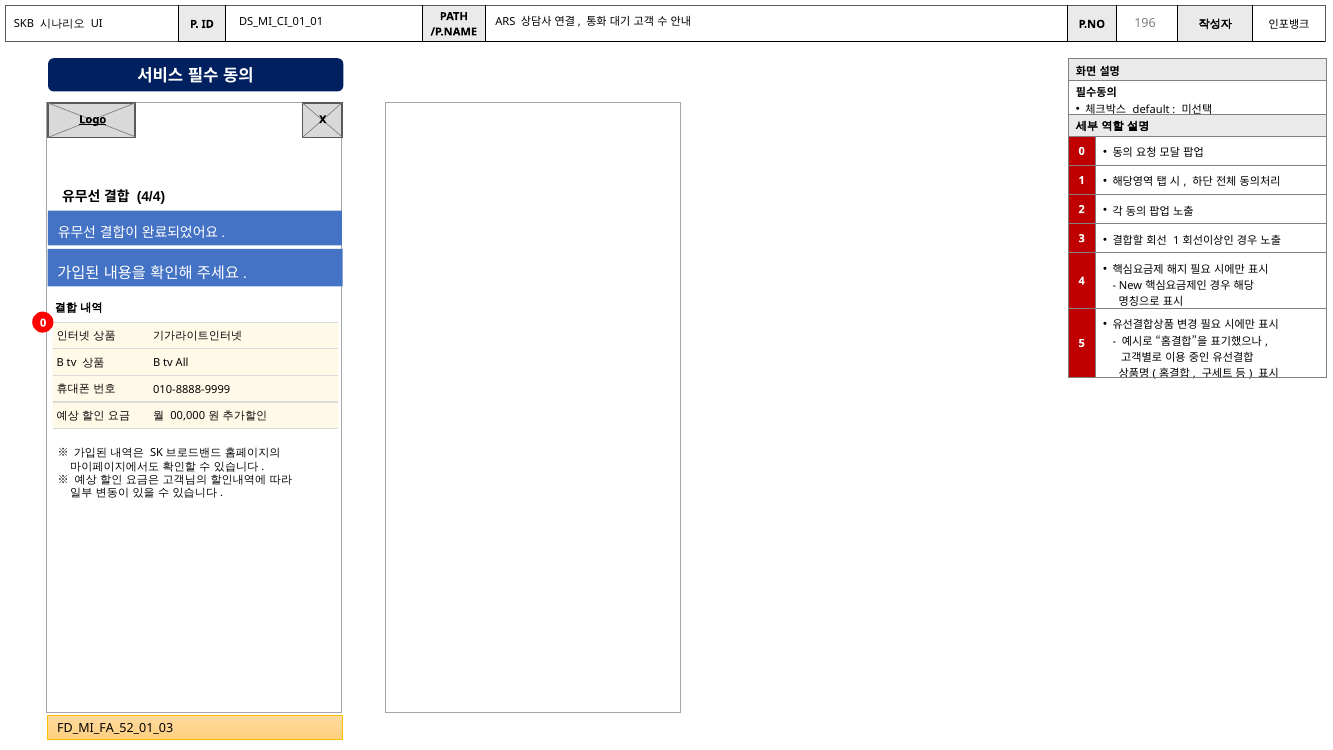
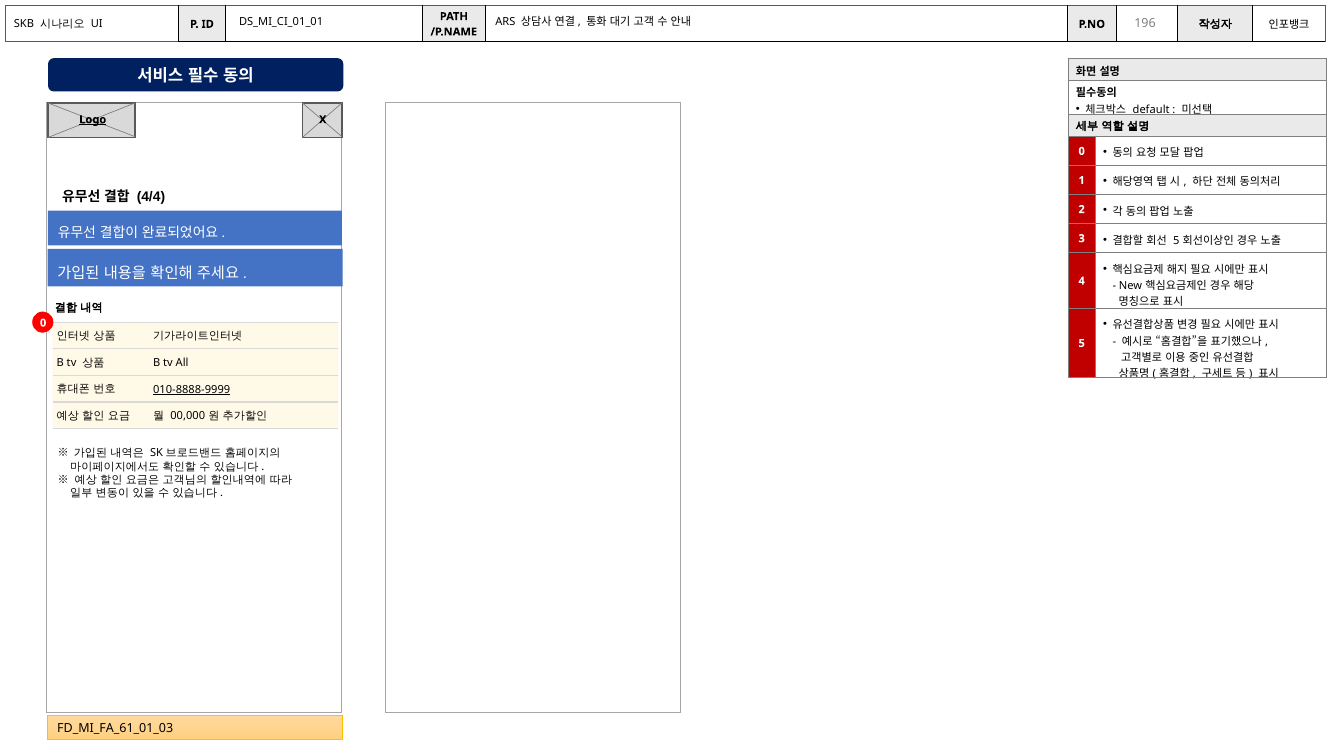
1: 1 -> 5 (1176, 240)
010-8888-9999 underline: none -> present (192, 389)
FD_MI_FA_52_01_03: FD_MI_FA_52_01_03 -> FD_MI_FA_61_01_03 (115, 728)
